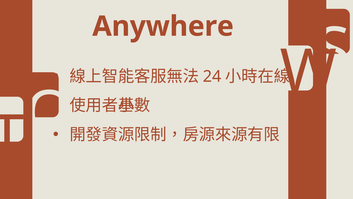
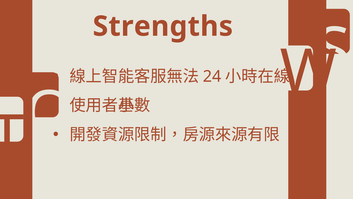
Anywhere: Anywhere -> Strengths (163, 26)
